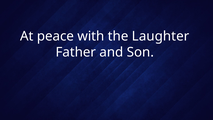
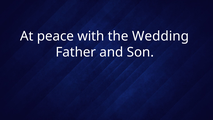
Laughter: Laughter -> Wedding (161, 36)
